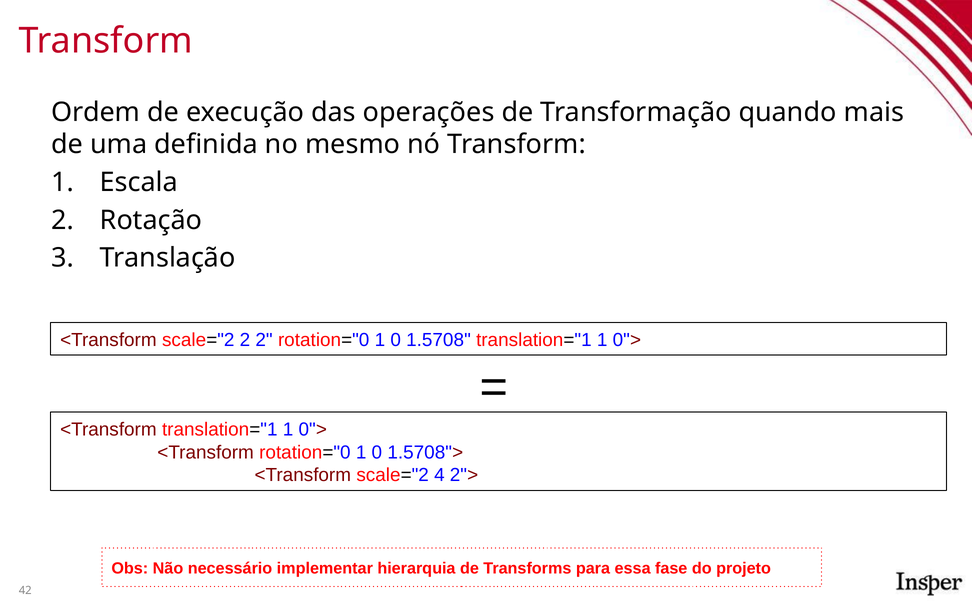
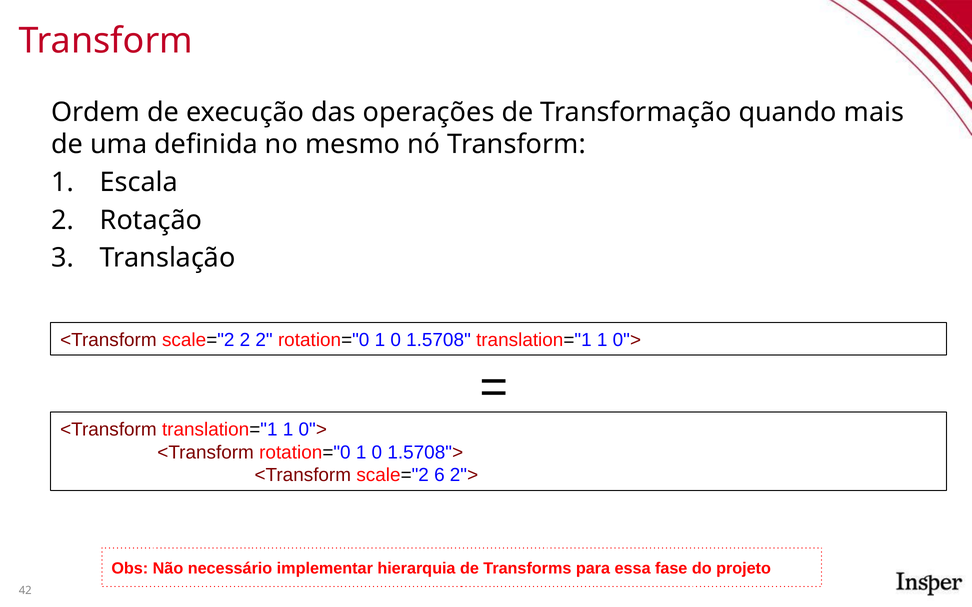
4: 4 -> 6 (439, 475)
